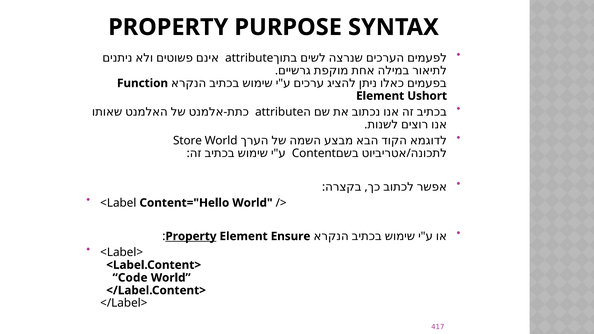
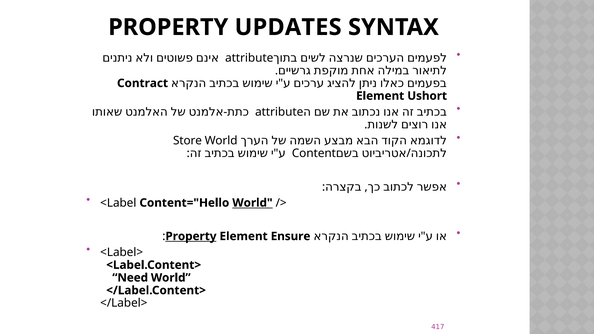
PURPOSE: PURPOSE -> UPDATES (288, 27)
Function: Function -> Contract (143, 83)
World underline: none -> present (252, 203)
Code: Code -> Need (130, 278)
